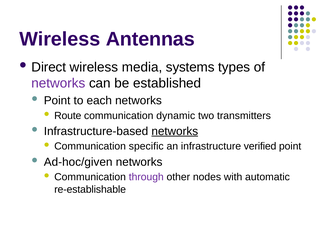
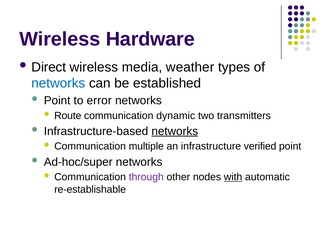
Antennas: Antennas -> Hardware (150, 39)
systems: systems -> weather (190, 67)
networks colour: purple -> blue (58, 83)
each: each -> error (99, 101)
specific: specific -> multiple (146, 146)
Ad-hoc/given: Ad-hoc/given -> Ad-hoc/super (78, 162)
with underline: none -> present (233, 177)
